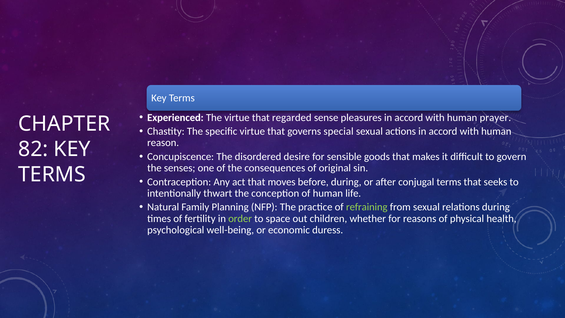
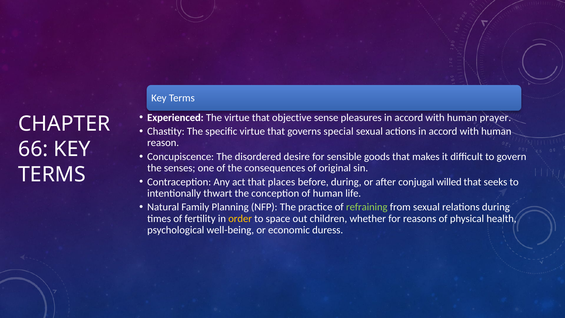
regarded: regarded -> objective (292, 117)
82: 82 -> 66 (33, 149)
moves: moves -> places (281, 182)
conjugal terms: terms -> willed (449, 182)
order colour: light green -> yellow (240, 218)
